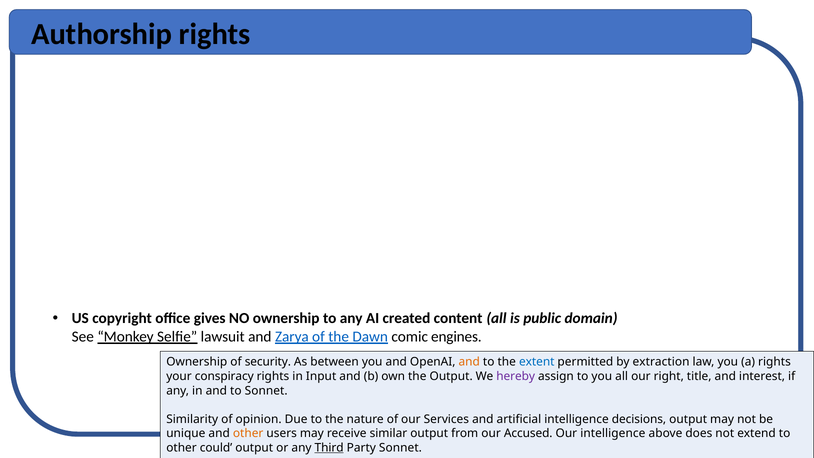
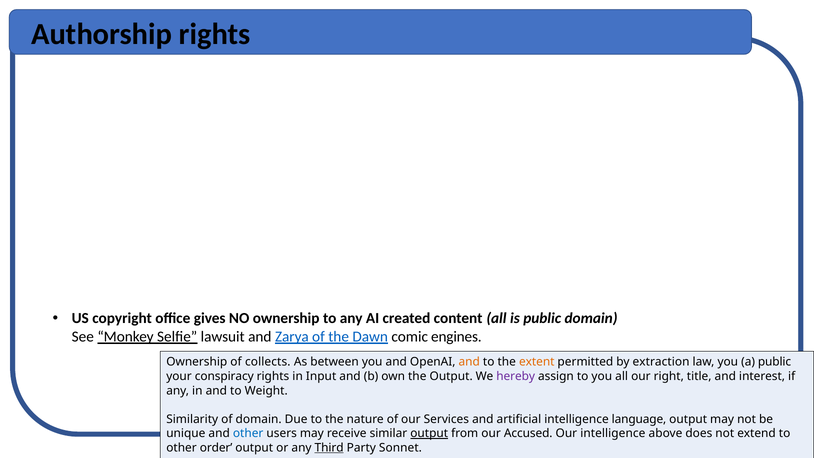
security: security -> collects (268, 362)
extent colour: blue -> orange (537, 362)
a rights: rights -> public (775, 362)
to Sonnet: Sonnet -> Weight (266, 390)
of opinion: opinion -> domain (259, 419)
decisions: decisions -> language (639, 419)
other colour: orange -> blue (248, 433)
output underline: none -> present (429, 433)
could: could -> order (216, 447)
